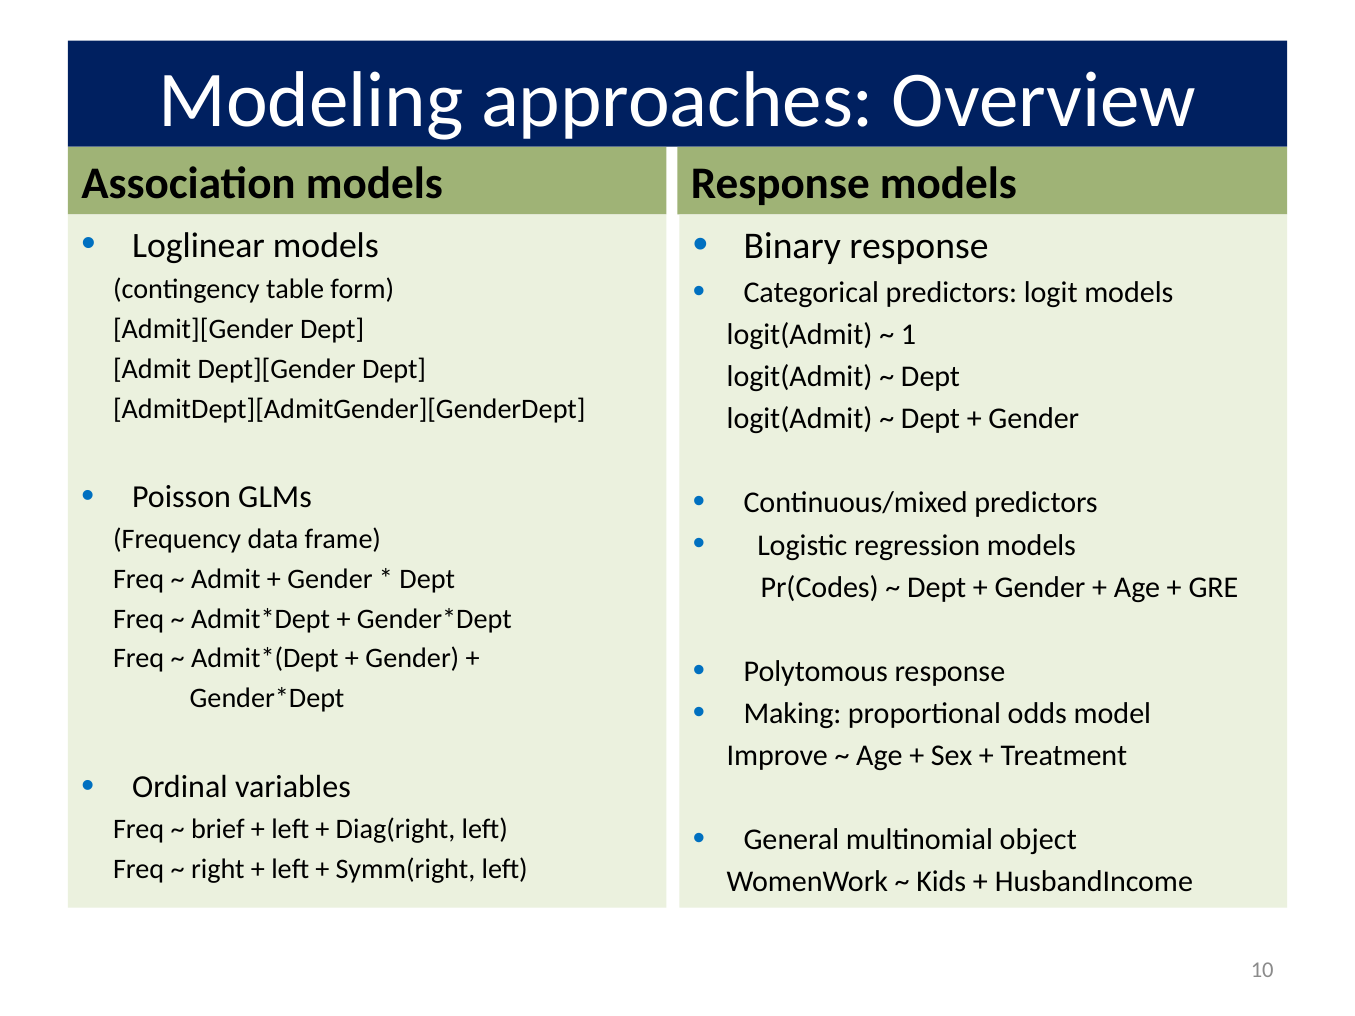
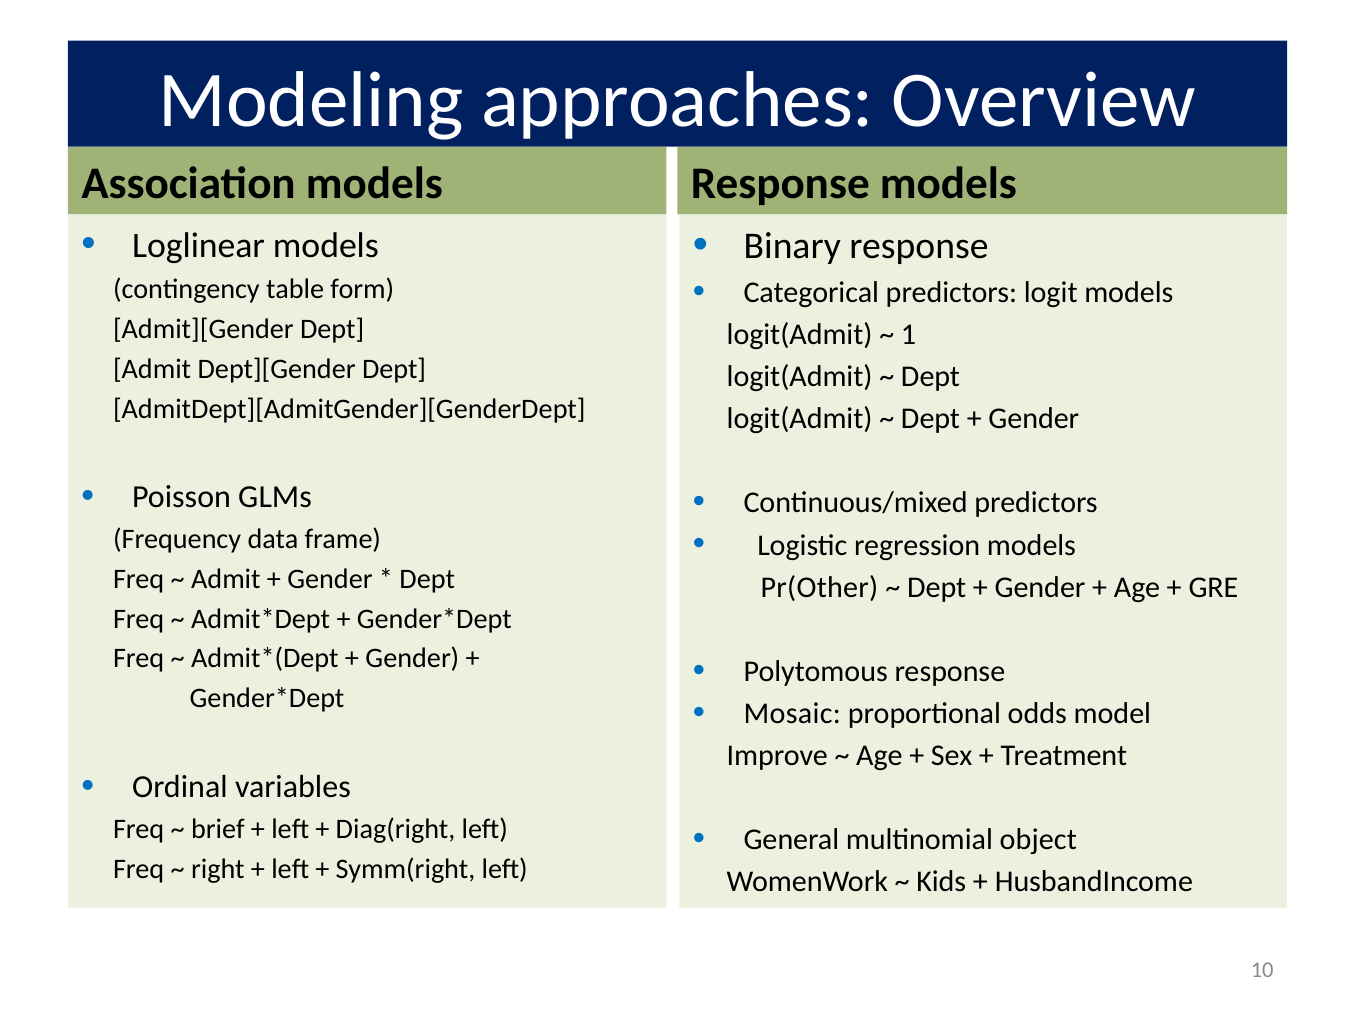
Pr(Codes: Pr(Codes -> Pr(Other (819, 587)
Making: Making -> Mosaic (792, 714)
